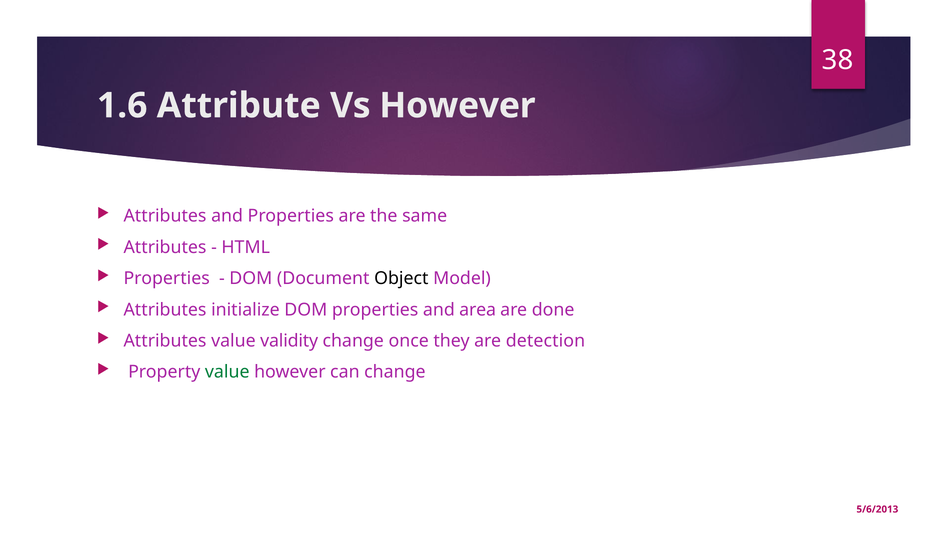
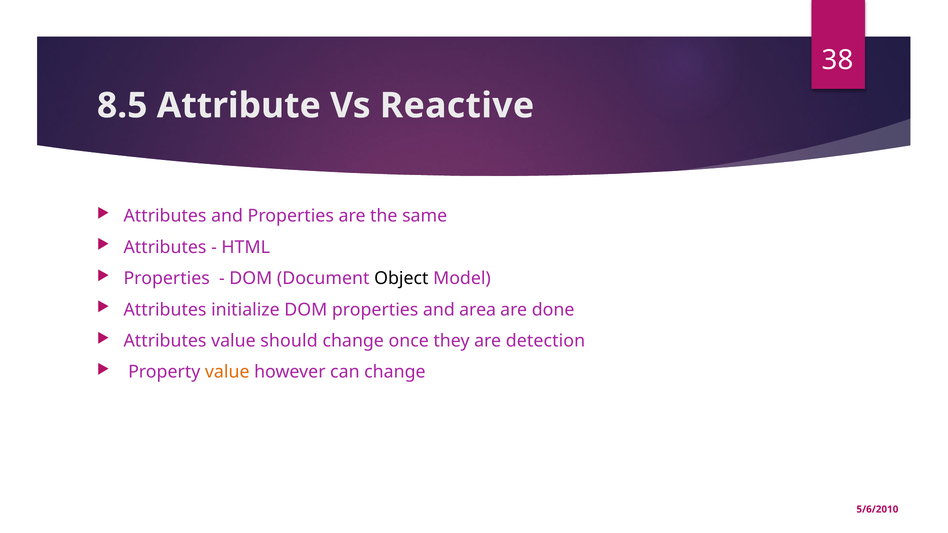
1.6: 1.6 -> 8.5 (122, 106)
Vs However: However -> Reactive (457, 106)
validity: validity -> should (289, 341)
value colour: green -> orange (227, 372)
5/6/2013: 5/6/2013 -> 5/6/2010 (877, 510)
